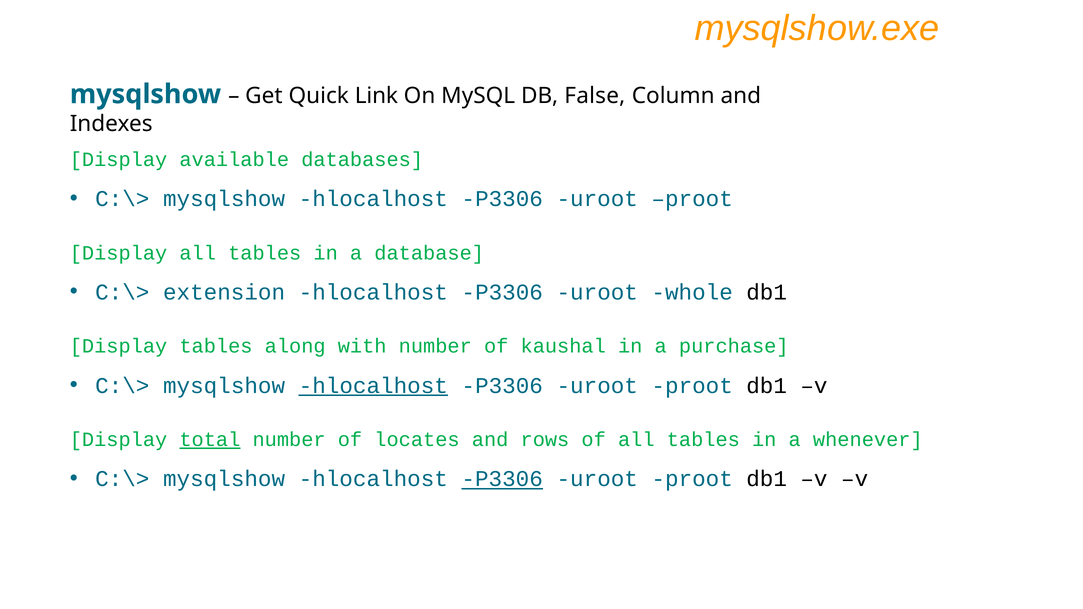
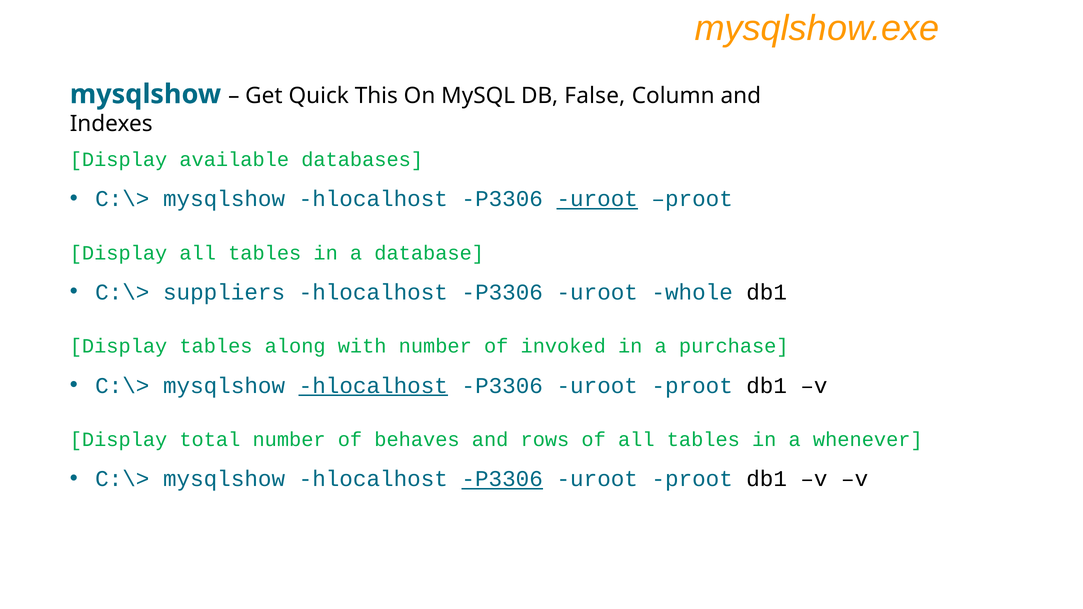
Link: Link -> This (376, 96)
uroot underline: none -> present (597, 199)
extension: extension -> suppliers (224, 292)
kaushal: kaushal -> invoked (563, 346)
total underline: present -> none (210, 440)
locates: locates -> behaves (417, 440)
